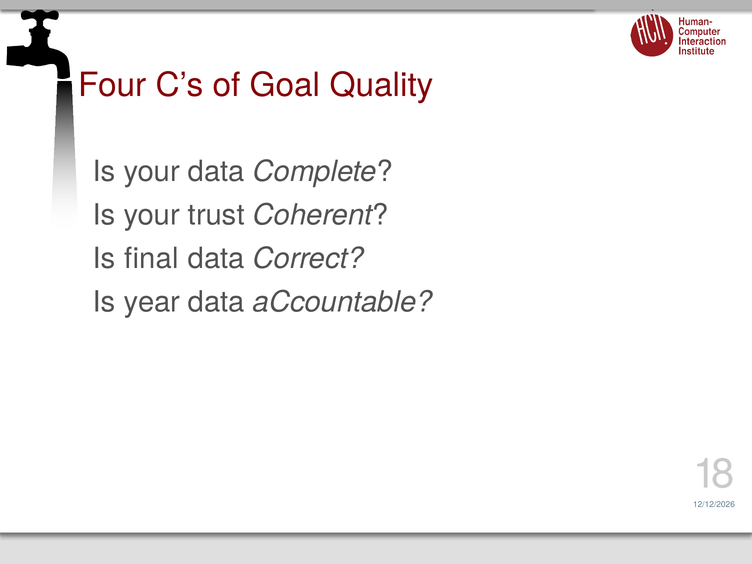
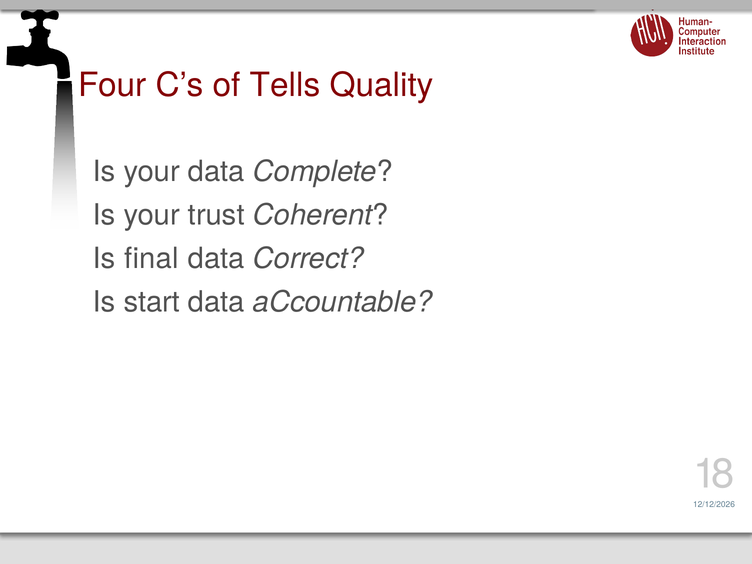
Goal: Goal -> Tells (285, 85)
year: year -> start (152, 302)
